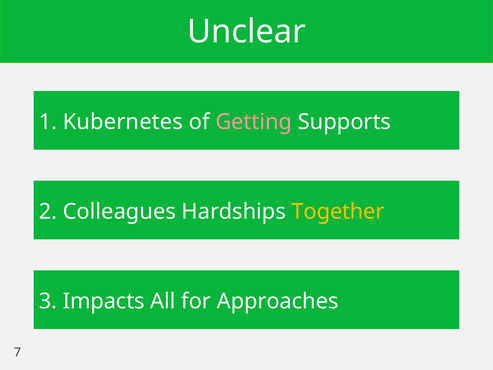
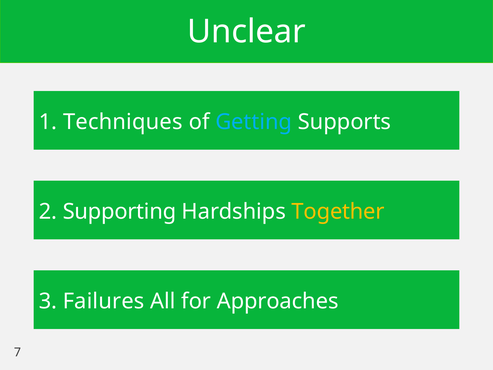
Kubernetes: Kubernetes -> Techniques (123, 122)
Getting colour: pink -> light blue (254, 122)
Colleagues: Colleagues -> Supporting (119, 211)
Impacts: Impacts -> Failures (104, 301)
